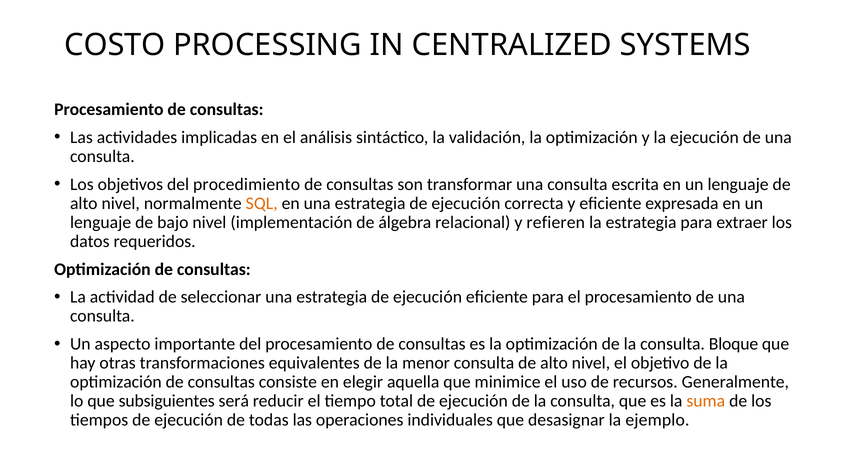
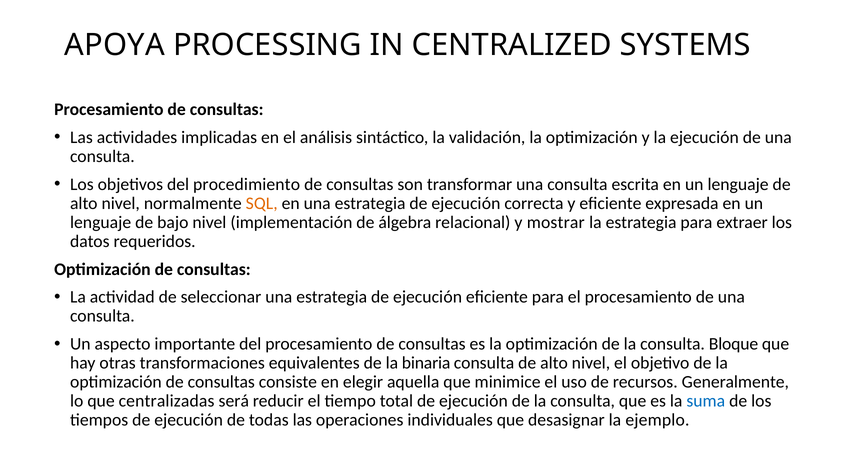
COSTO: COSTO -> APOYA (115, 45)
refieren: refieren -> mostrar (556, 222)
menor: menor -> binaria (426, 363)
subsiguientes: subsiguientes -> centralizadas (167, 401)
suma colour: orange -> blue (706, 401)
